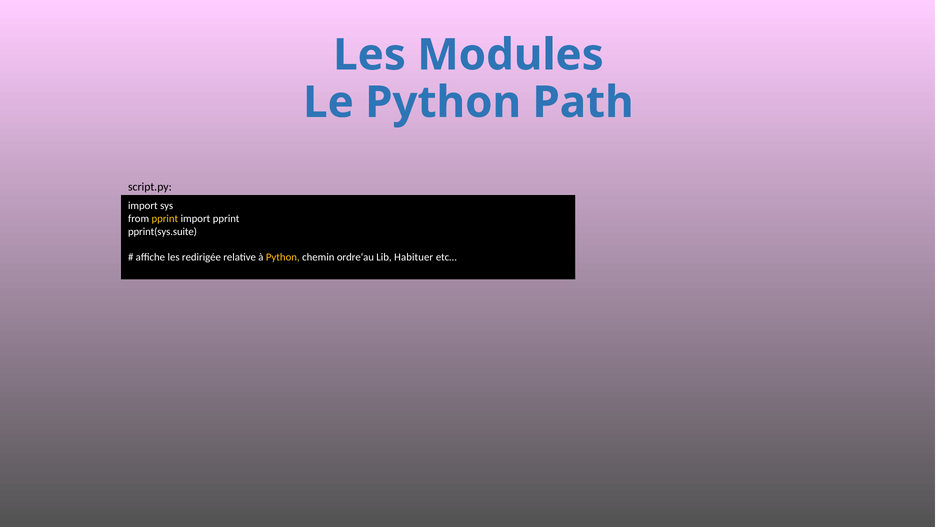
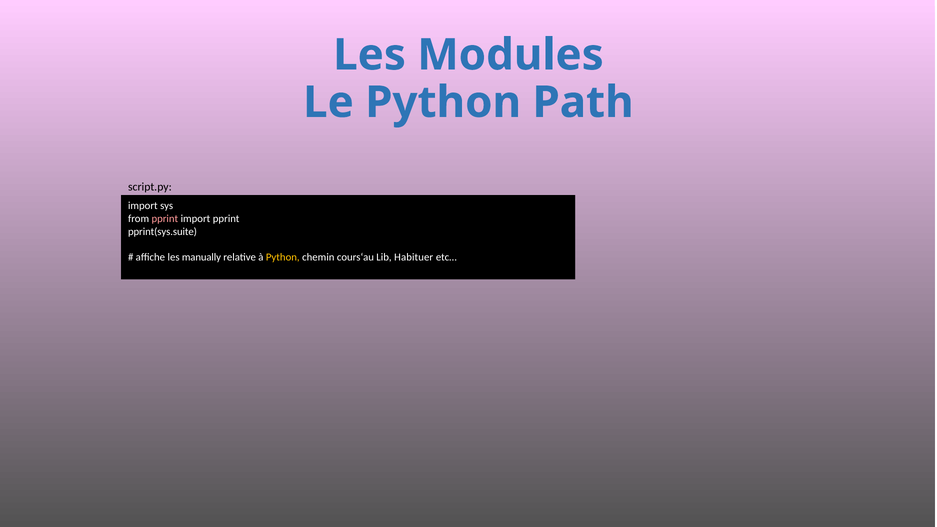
pprint colour: yellow -> pink (165, 219)
redirigée: redirigée -> manually (201, 257)
ordre‘au: ordre‘au -> cours‘au (355, 257)
